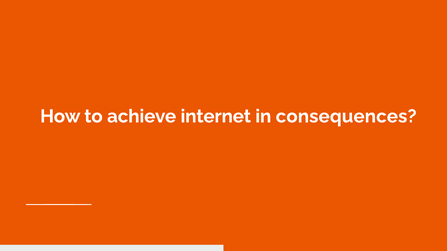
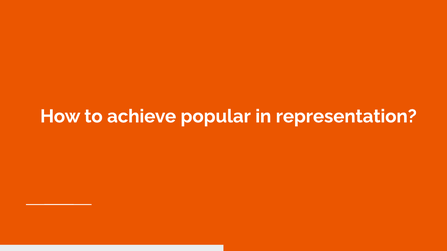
internet: internet -> popular (216, 116)
consequences: consequences -> representation (346, 116)
